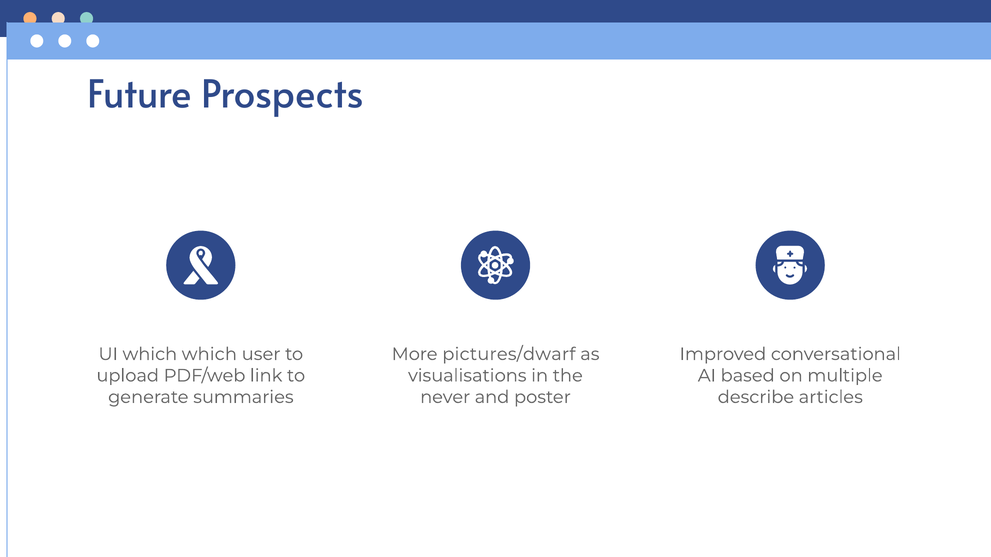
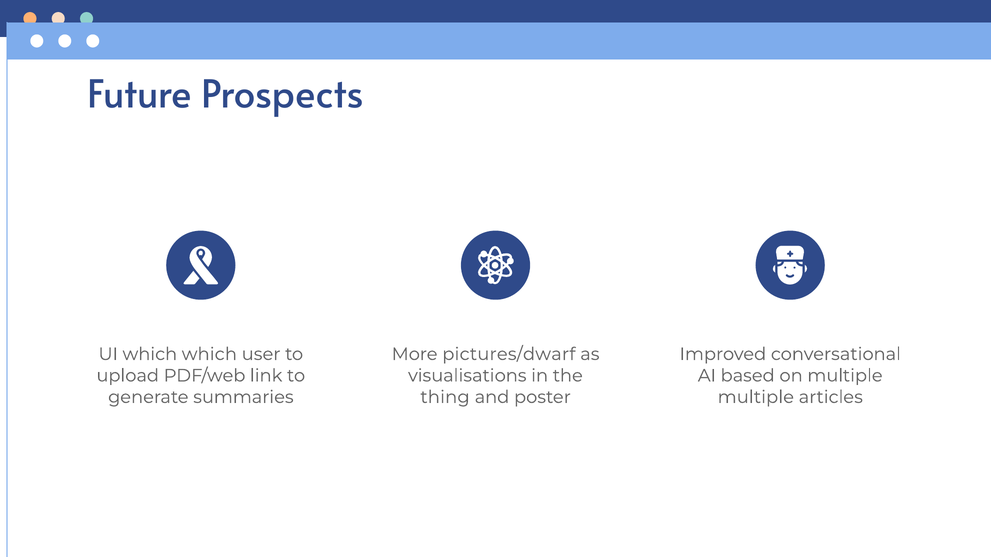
never: never -> thing (445, 397)
describe: describe -> multiple (756, 397)
